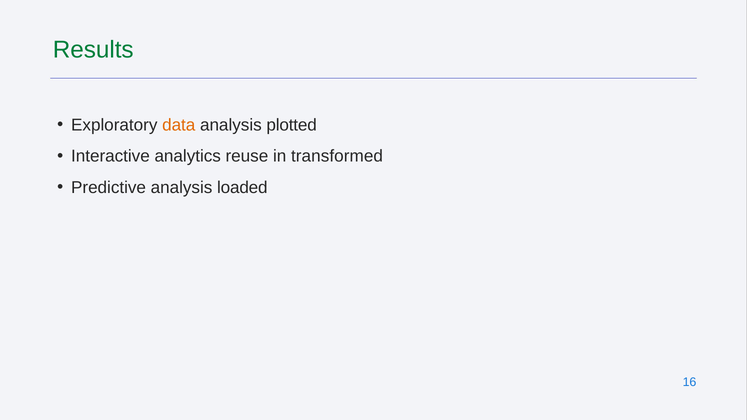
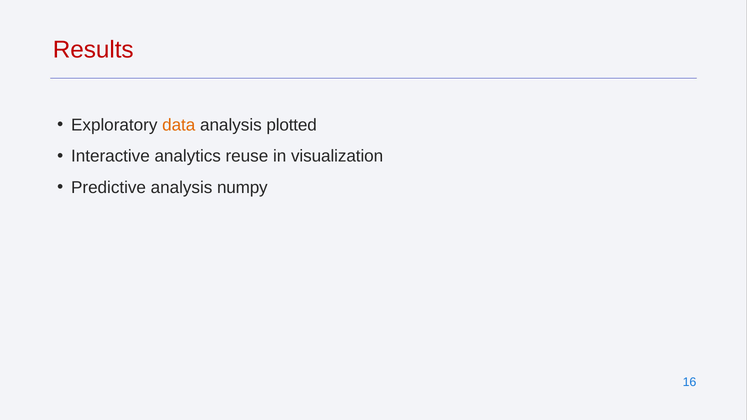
Results colour: green -> red (93, 50)
transformed: transformed -> visualization (337, 156)
loaded: loaded -> numpy (242, 188)
